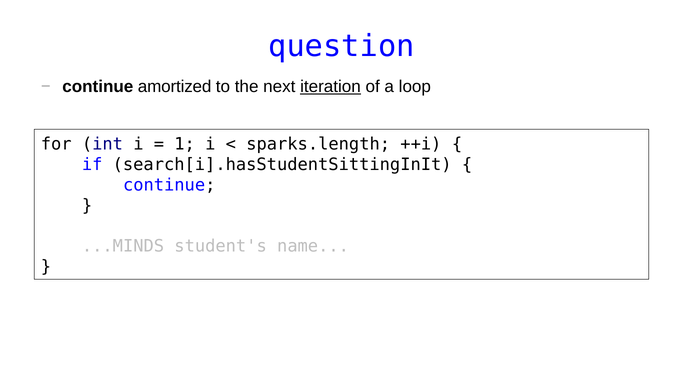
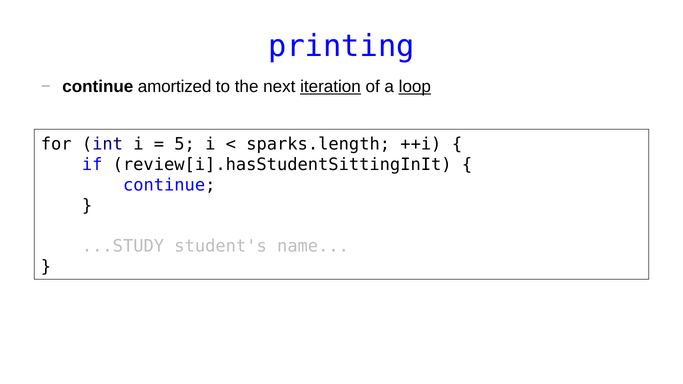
question: question -> printing (341, 46)
loop underline: none -> present (415, 87)
1: 1 -> 5 (185, 144)
search[i].hasStudentSittingInIt: search[i].hasStudentSittingInIt -> review[i].hasStudentSittingInIt (282, 165)
...MINDS: ...MINDS -> ...STUDY (123, 246)
